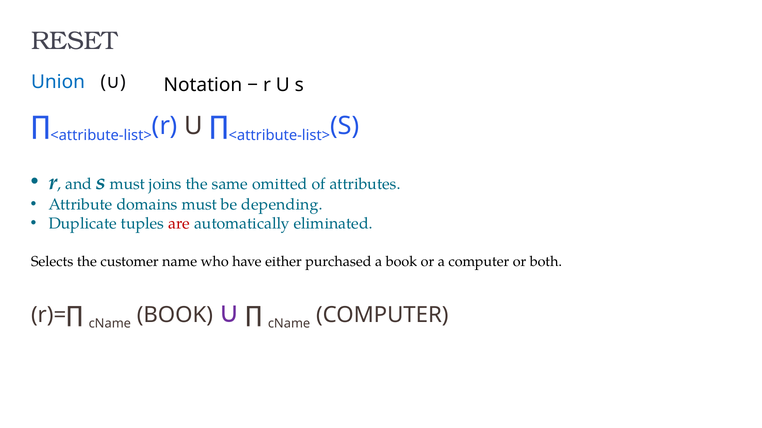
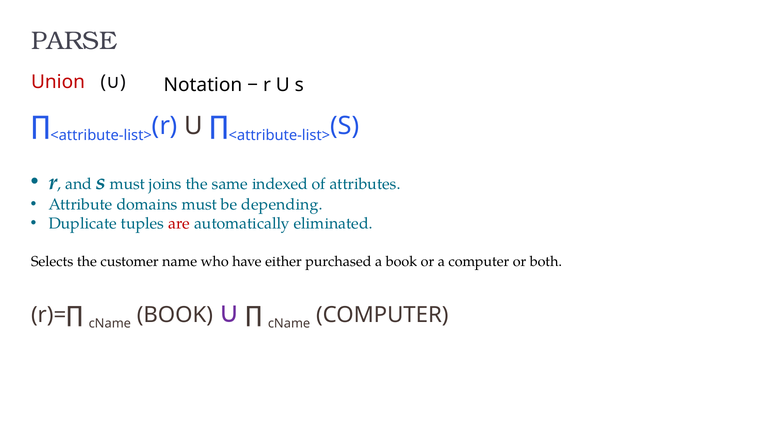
RESET: RESET -> PARSE (74, 41)
Union colour: blue -> red (58, 82)
omitted: omitted -> indexed (280, 184)
